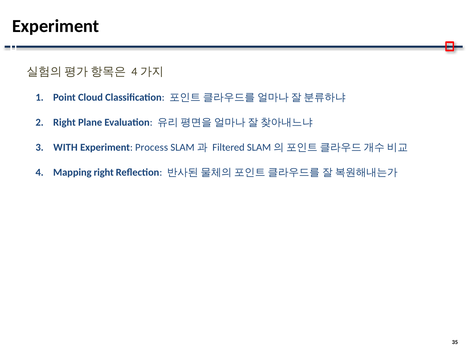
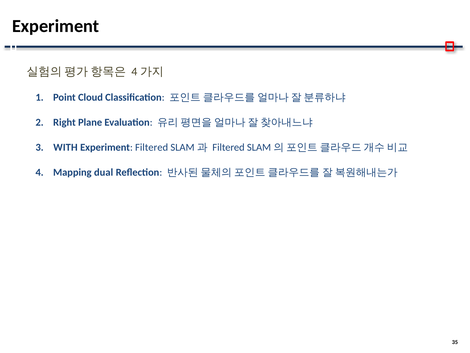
Experiment Process: Process -> Filtered (152, 147)
Mapping right: right -> dual (104, 172)
